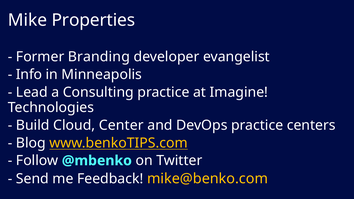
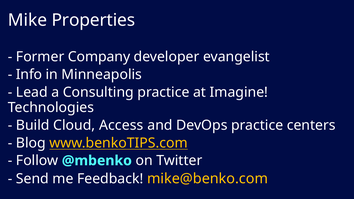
Branding: Branding -> Company (99, 57)
Center: Center -> Access (121, 125)
